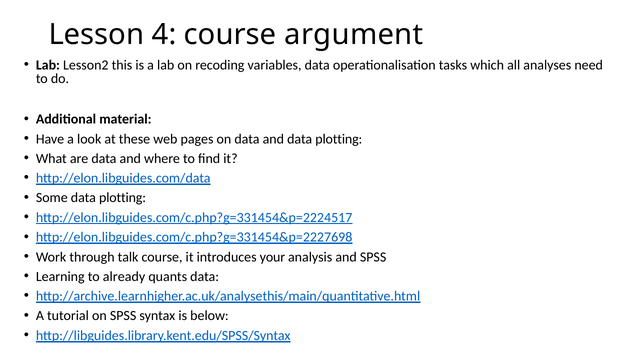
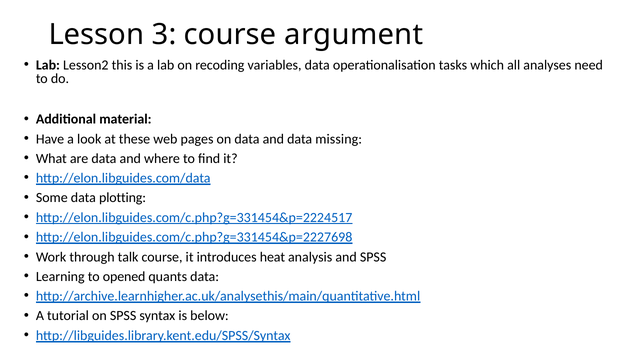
4: 4 -> 3 (164, 34)
and data plotting: plotting -> missing (339, 139)
your: your -> heat (272, 257)
already: already -> opened (124, 276)
